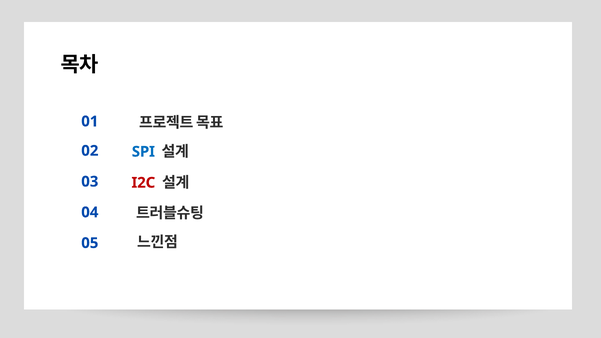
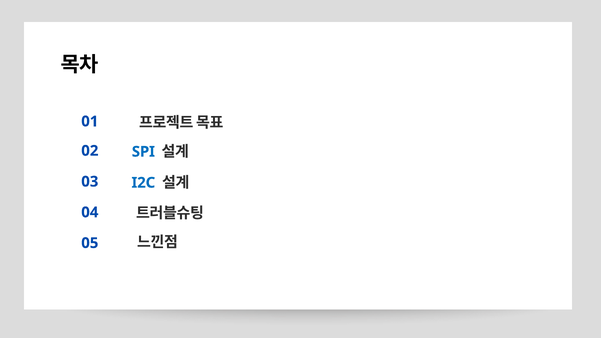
I2C colour: red -> blue (143, 183)
